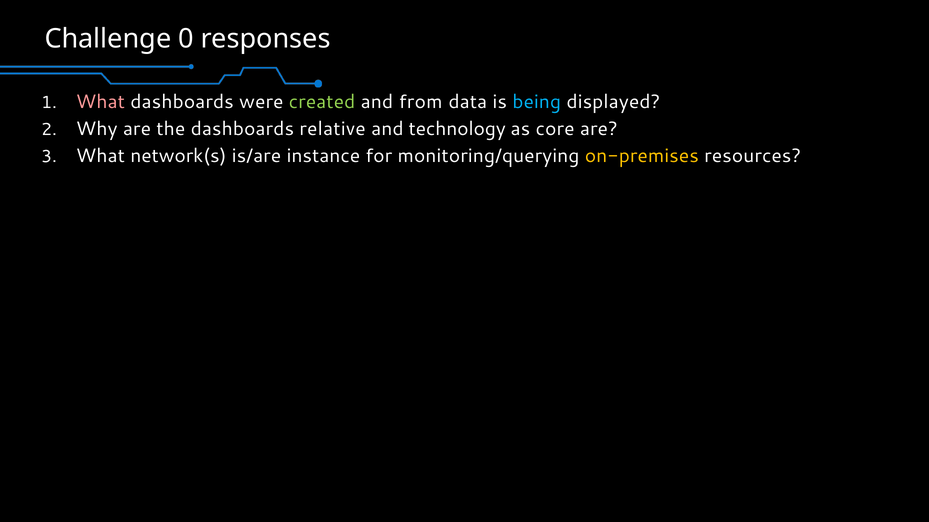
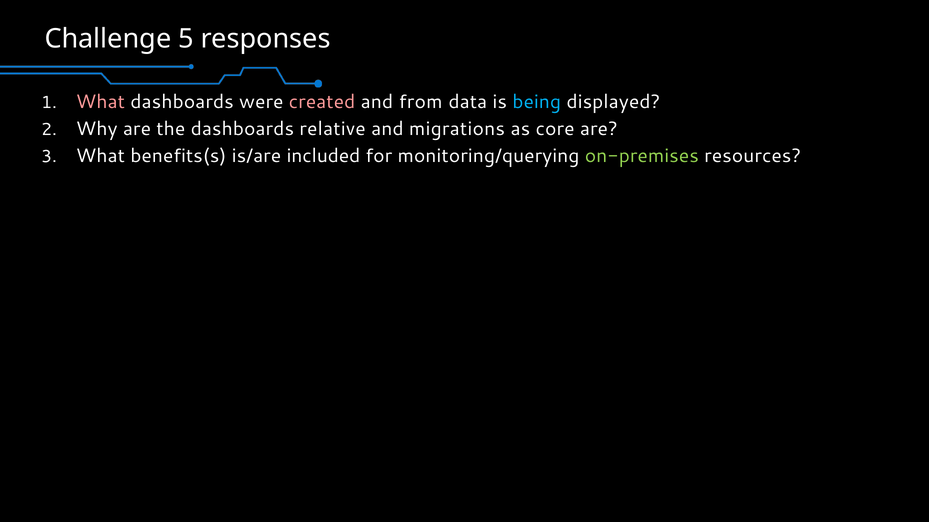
0: 0 -> 5 (186, 39)
created colour: light green -> pink (322, 102)
technology: technology -> migrations (457, 129)
network(s: network(s -> benefits(s (178, 156)
instance: instance -> included (323, 156)
on-premises colour: yellow -> light green (642, 156)
